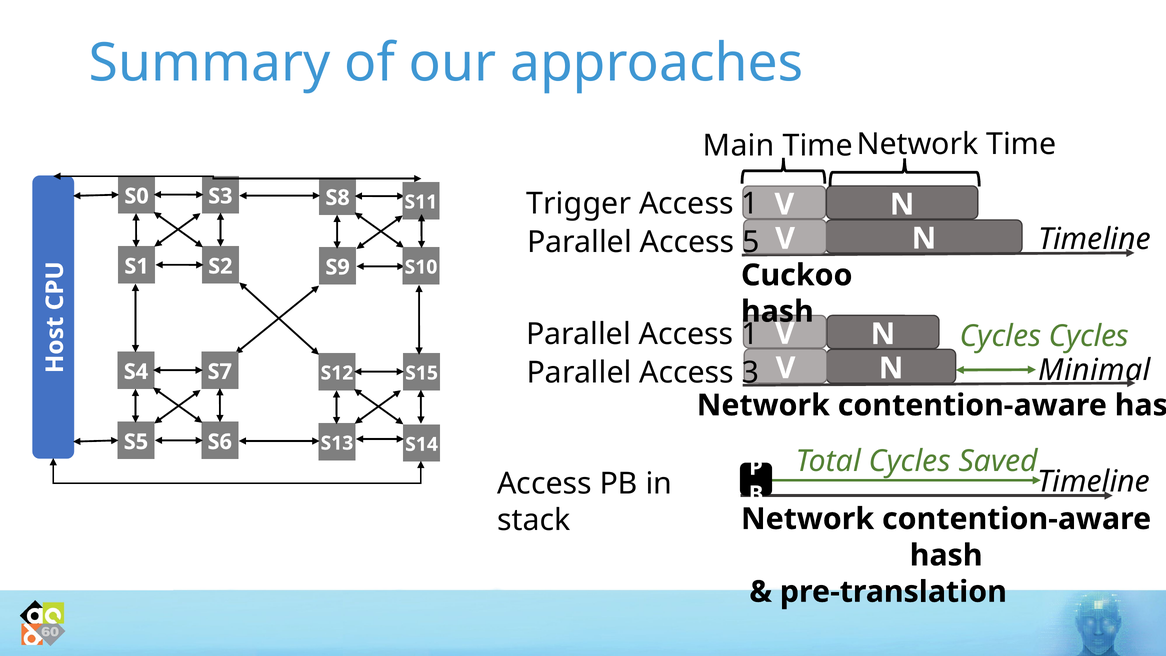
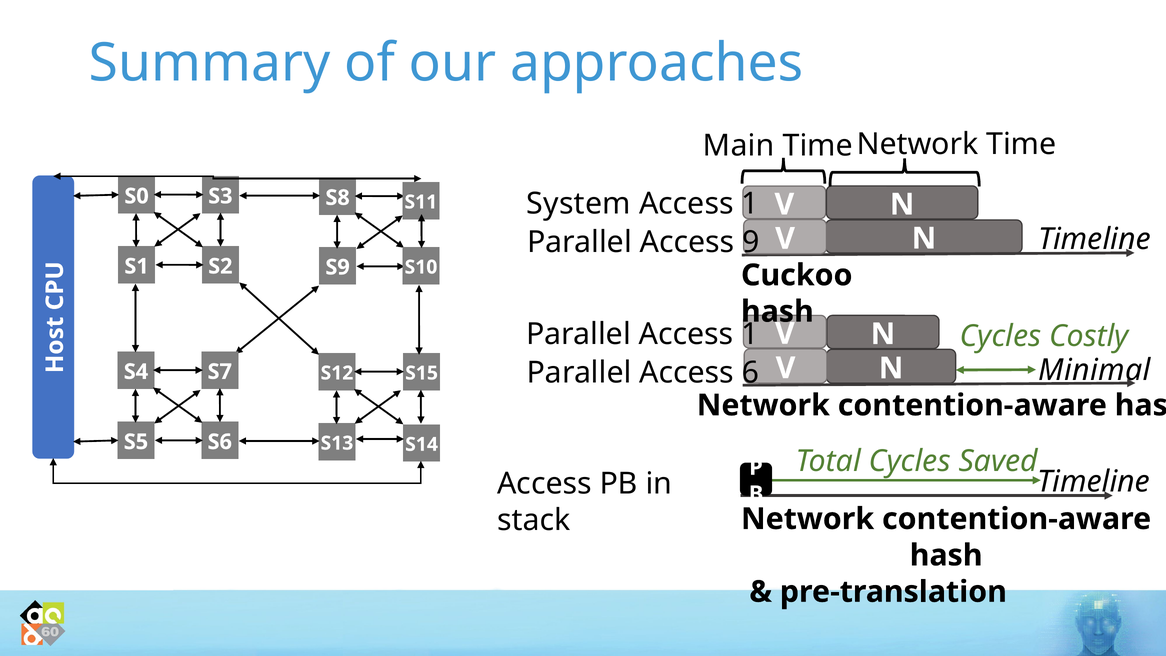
Trigger: Trigger -> System (579, 204)
5: 5 -> 9 (751, 242)
Cycles Cycles: Cycles -> Costly (1089, 336)
3: 3 -> 6 (750, 373)
